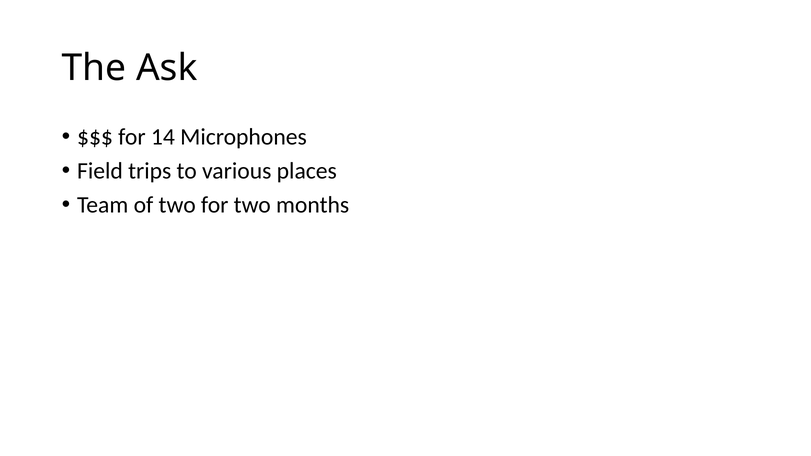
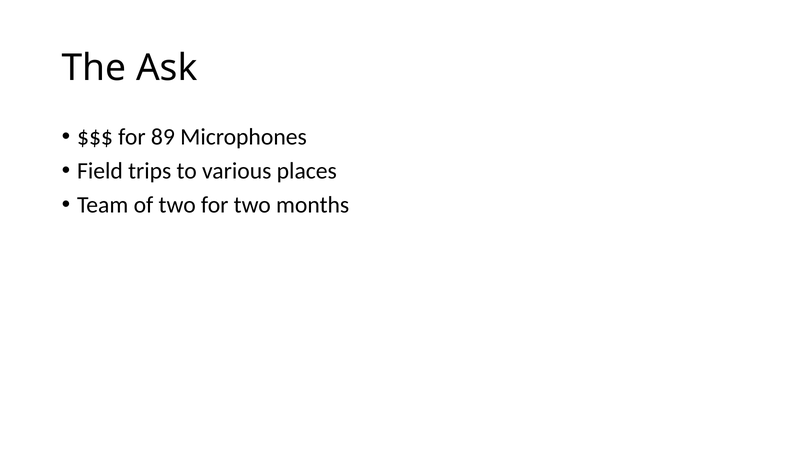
14: 14 -> 89 (163, 137)
